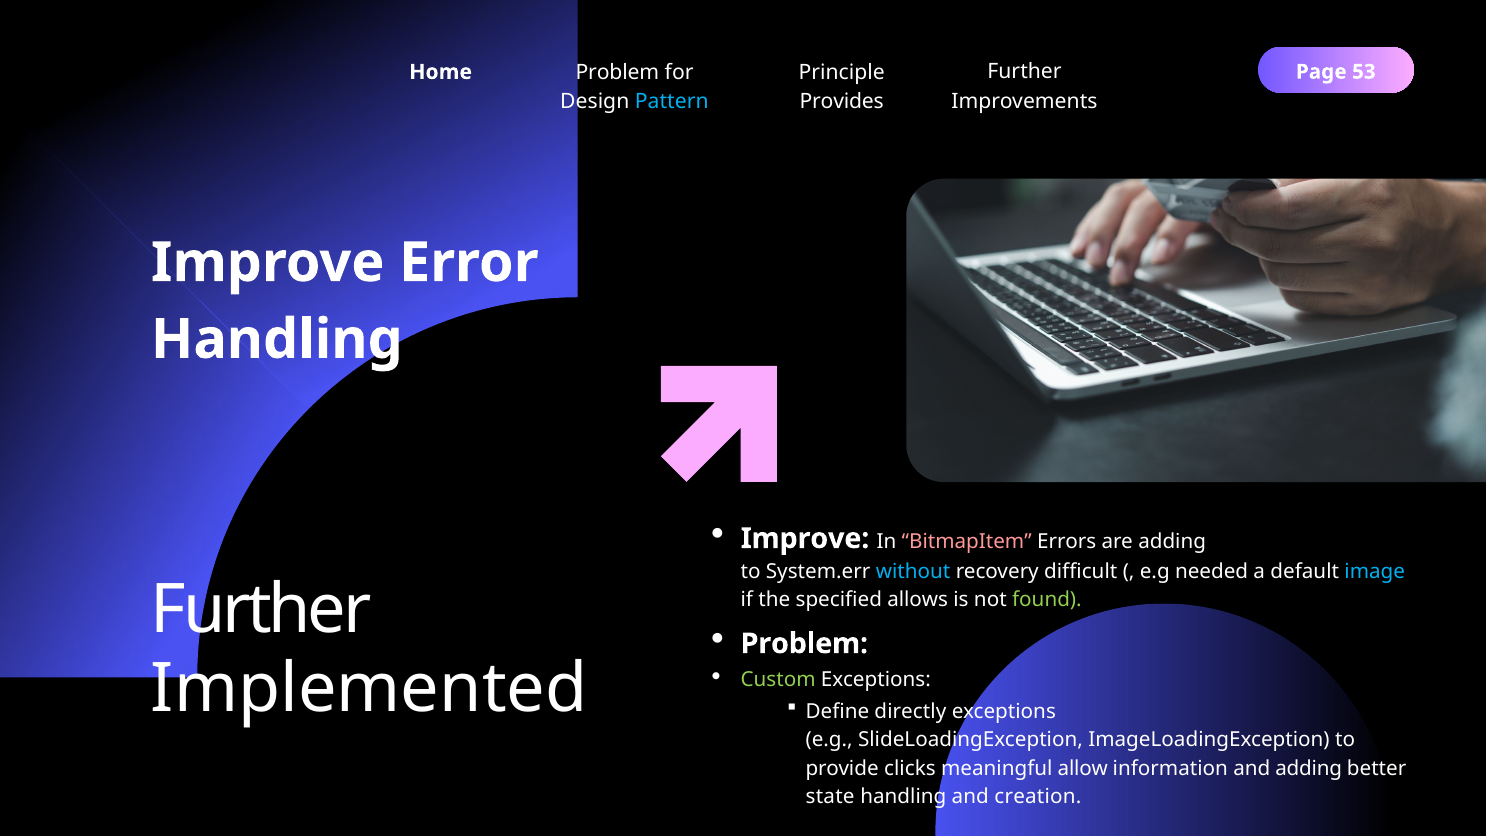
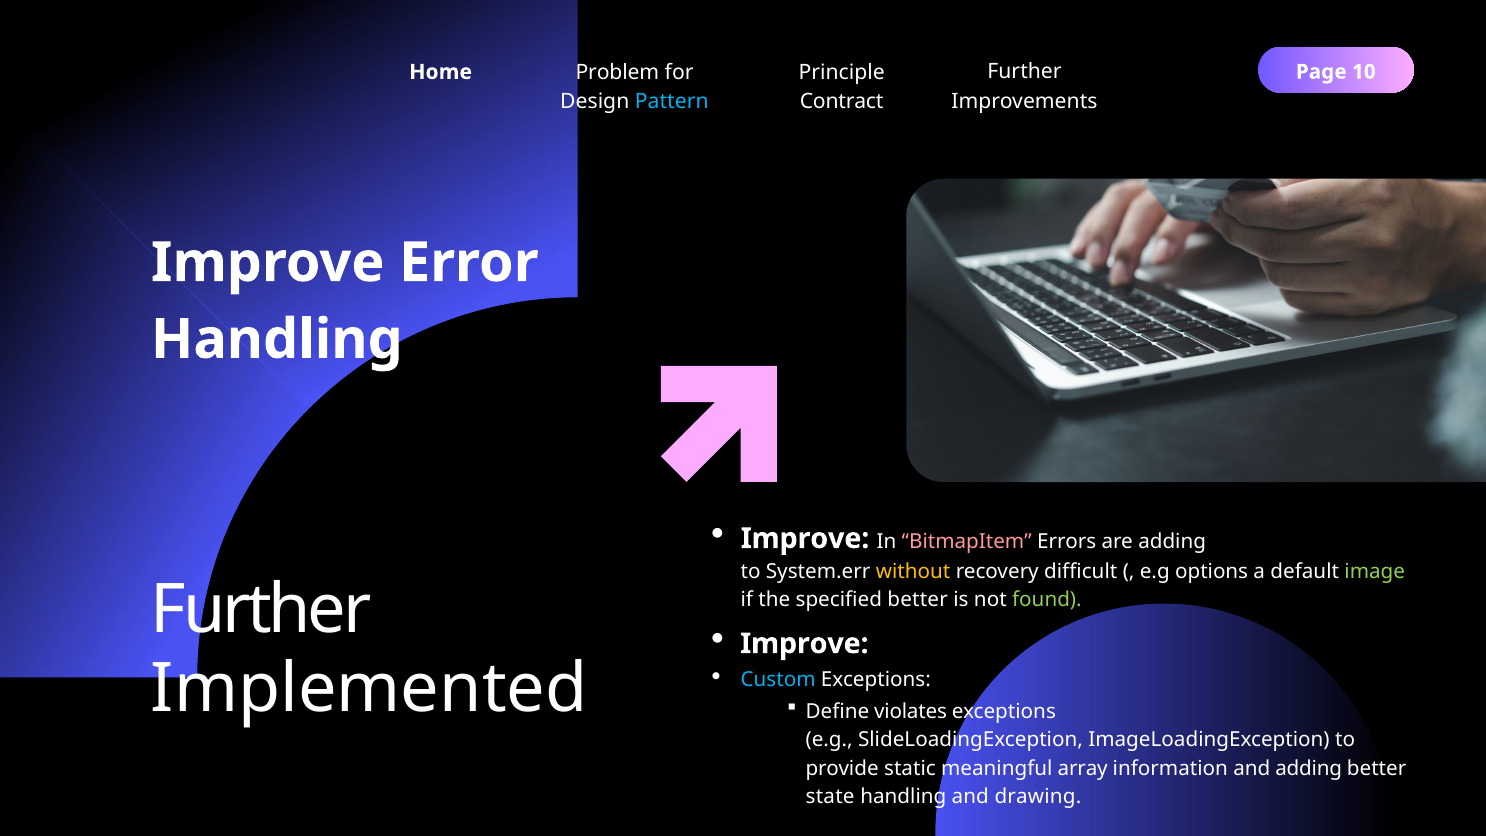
53: 53 -> 10 (1364, 72)
Provides: Provides -> Contract (842, 102)
without colour: light blue -> yellow (913, 571)
needed: needed -> options (1212, 571)
image colour: light blue -> light green (1375, 571)
specified allows: allows -> better (918, 600)
Problem: Problem -> Improve (804, 644)
Custom colour: light green -> light blue (778, 680)
directly: directly -> violates (911, 711)
clicks: clicks -> static (910, 768)
allow: allow -> array (1083, 768)
creation: creation -> drawing (1038, 797)
